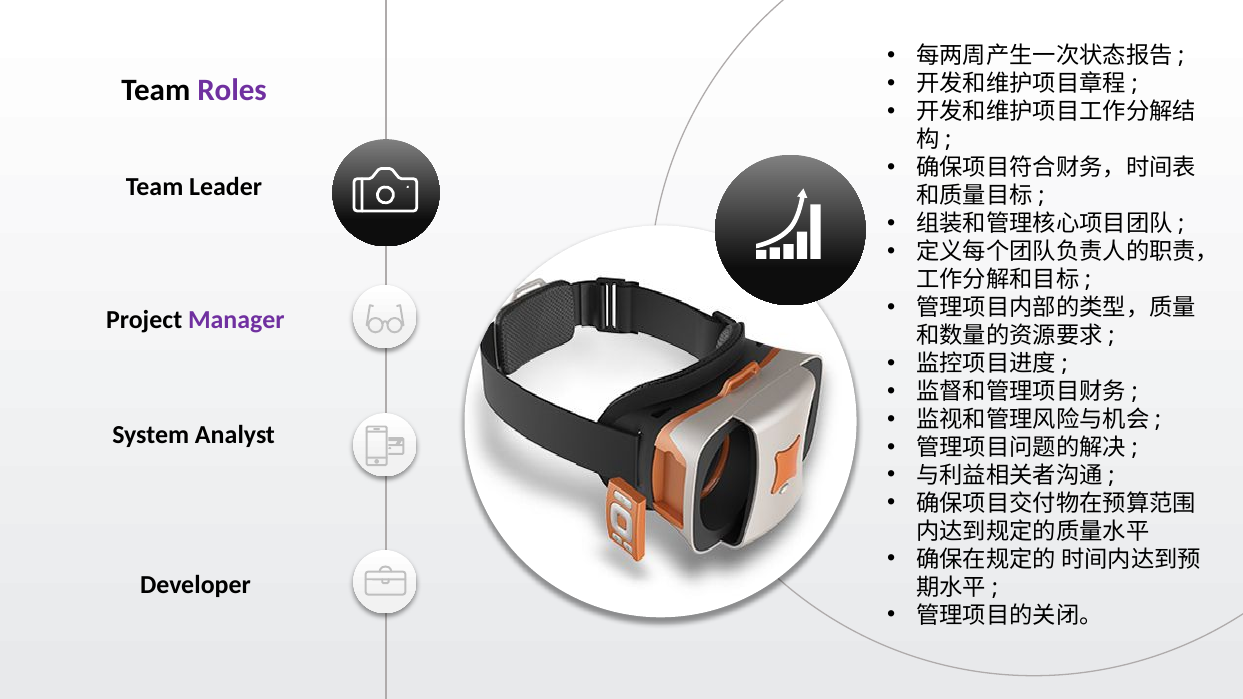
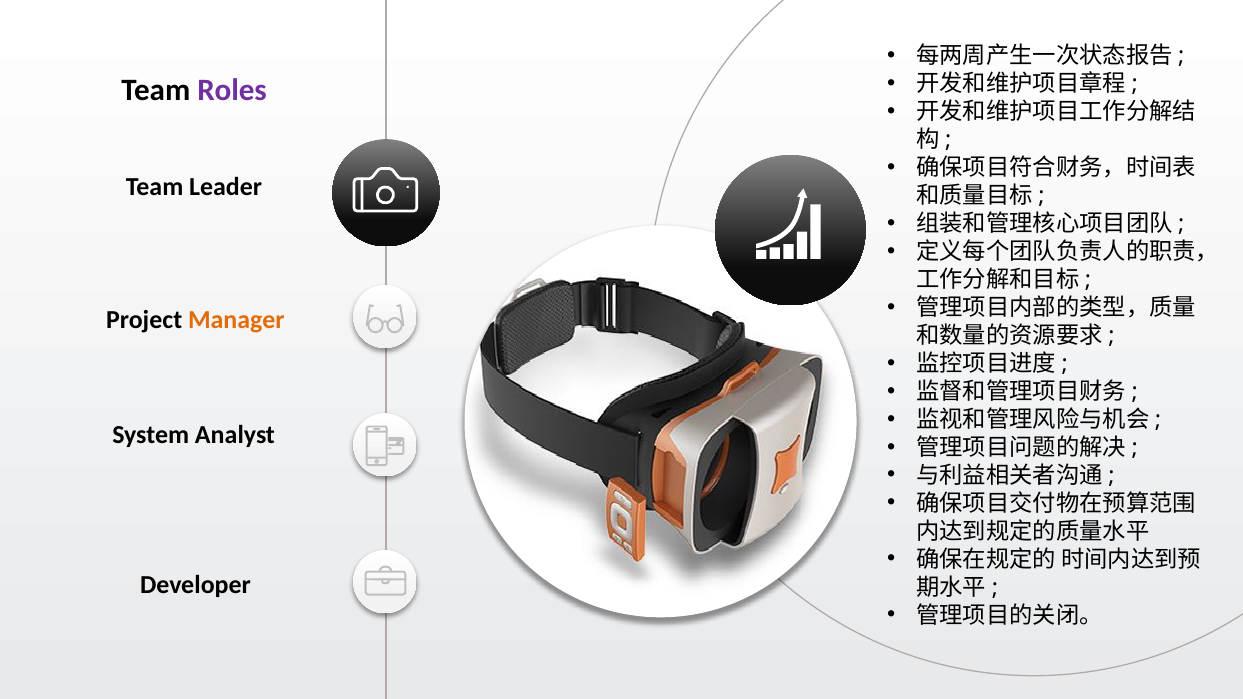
Manager colour: purple -> orange (236, 320)
